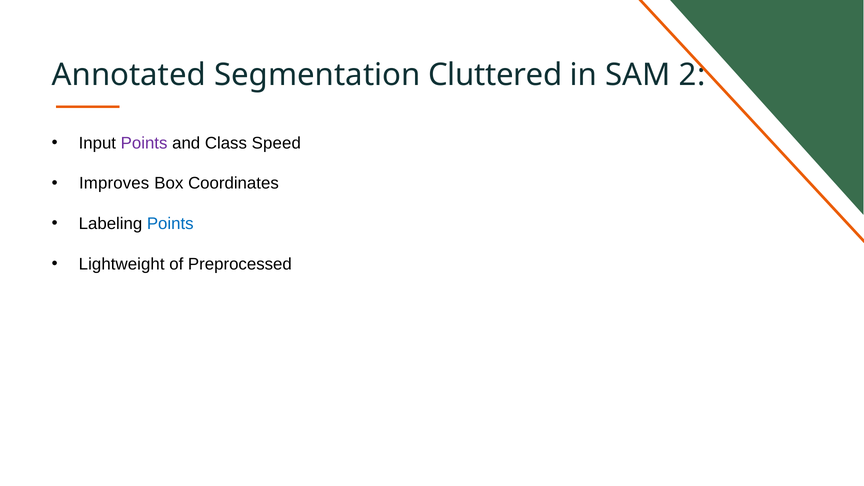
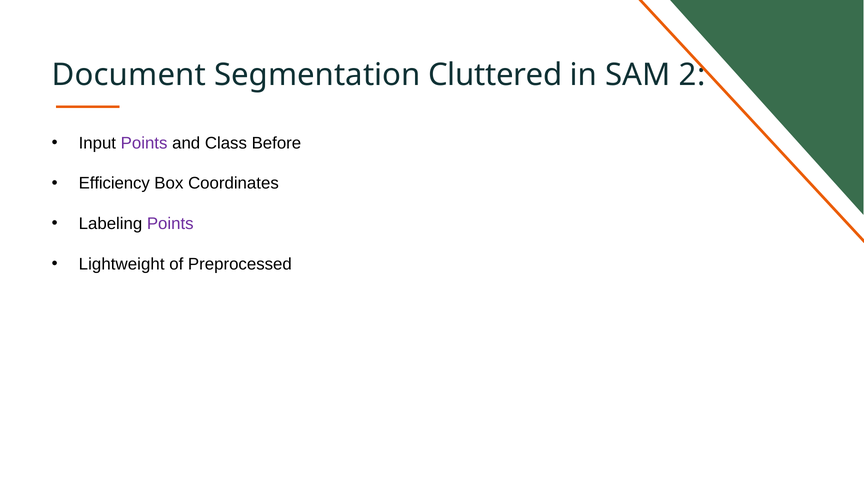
Annotated: Annotated -> Document (129, 75)
Speed: Speed -> Before (276, 143)
Improves: Improves -> Efficiency (114, 183)
Points colour: blue -> purple (170, 224)
